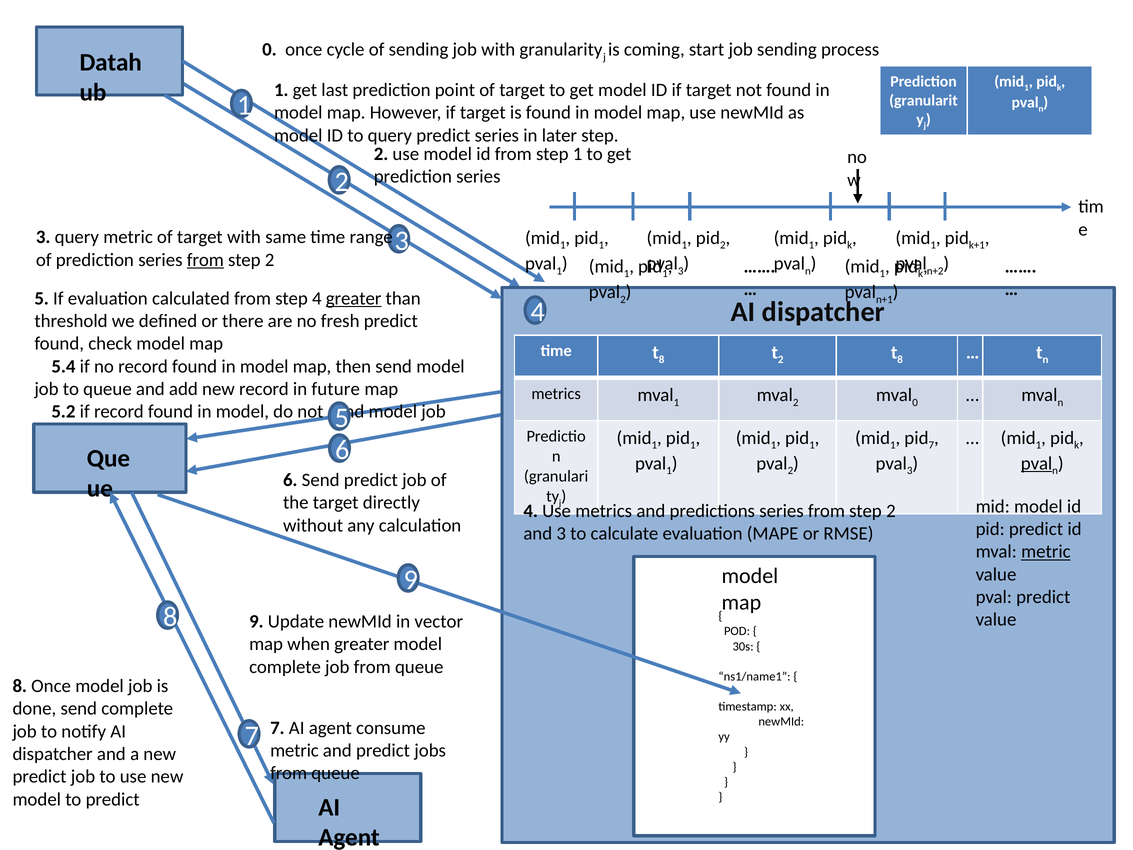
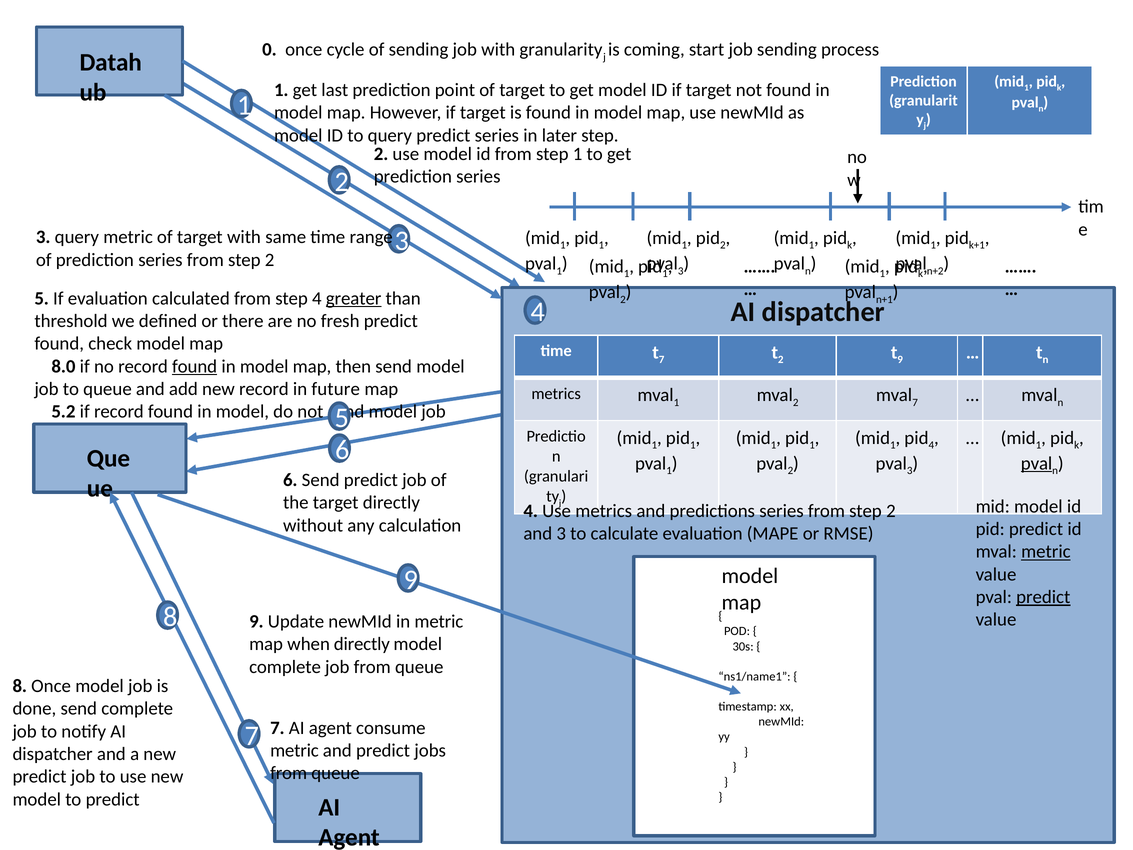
from underline: present -> none (205, 260)
8: 8 -> 7 (662, 360)
8: 8 -> 9 (900, 360)
5.4: 5.4 -> 8.0 (63, 366)
found underline: none -> present (195, 366)
mval 0: 0 -> 7 (915, 402)
pid 7: 7 -> 4 (931, 445)
predict underline: none -> present (1043, 597)
in vector: vector -> metric (439, 621)
when greater: greater -> directly (362, 644)
